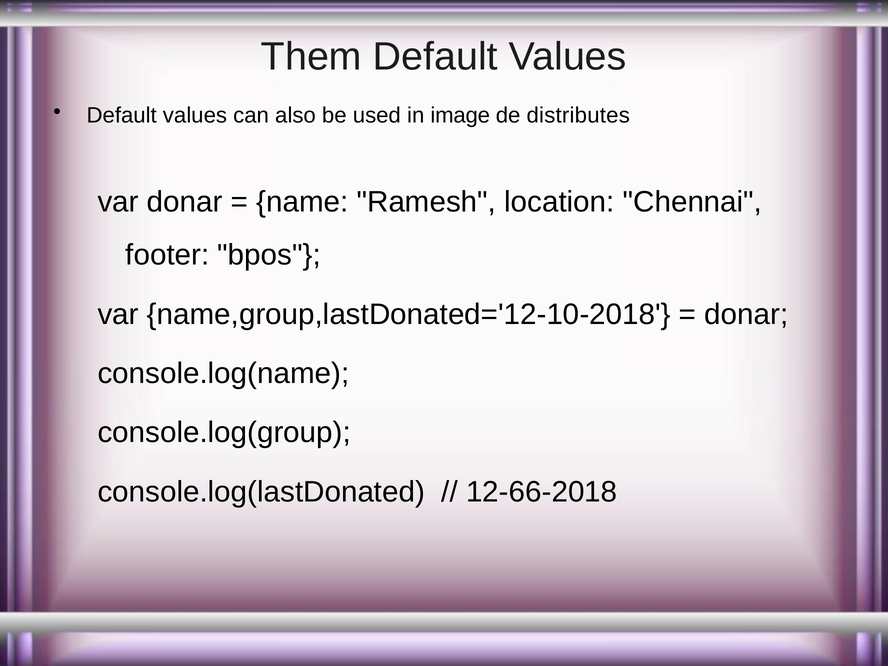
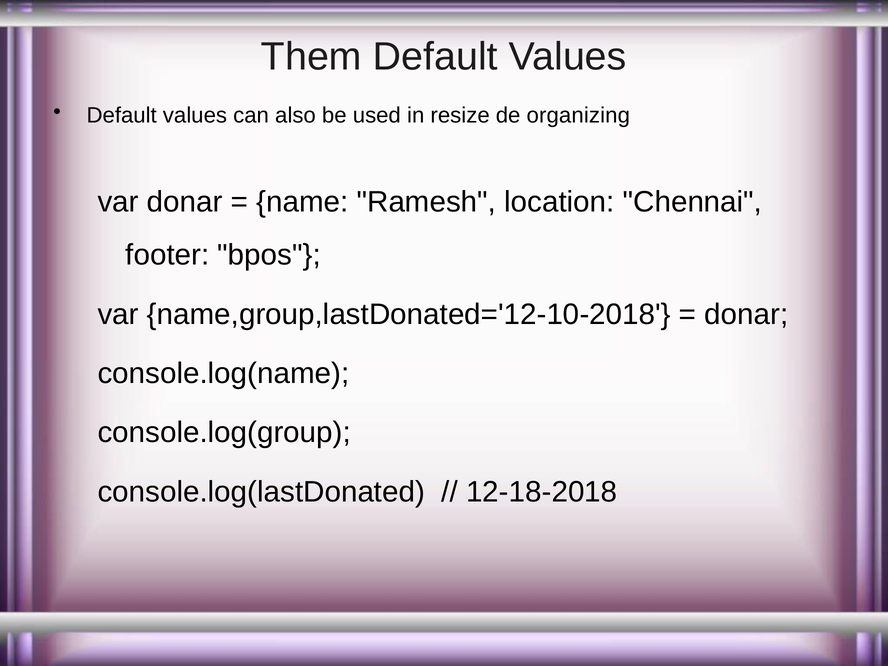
image: image -> resize (460, 116)
distributes: distributes -> organizing (578, 116)
12-66-2018: 12-66-2018 -> 12-18-2018 (542, 492)
